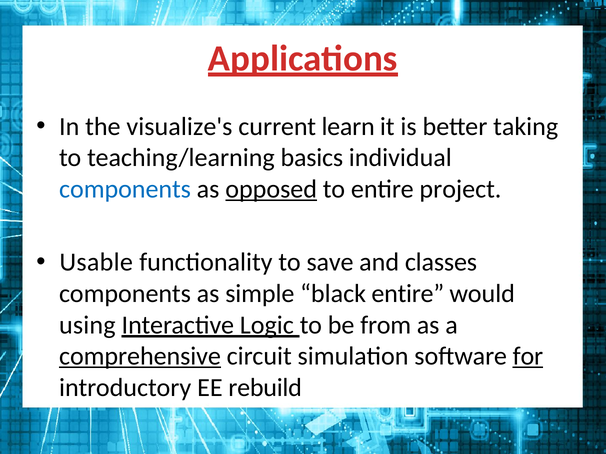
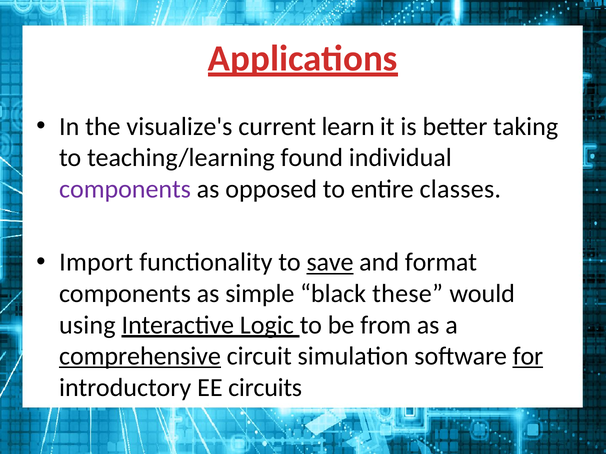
basics: basics -> found (312, 158)
components colour: blue -> purple (125, 189)
opposed underline: present -> none (271, 189)
project: project -> classes (460, 189)
Usable: Usable -> Import (96, 263)
save underline: none -> present (330, 263)
classes: classes -> format (441, 263)
black entire: entire -> these (408, 294)
rebuild: rebuild -> circuits (265, 388)
